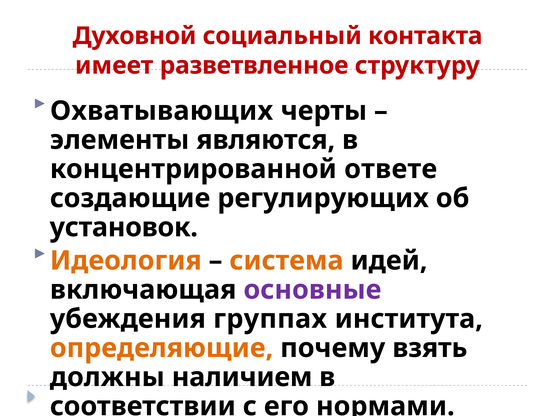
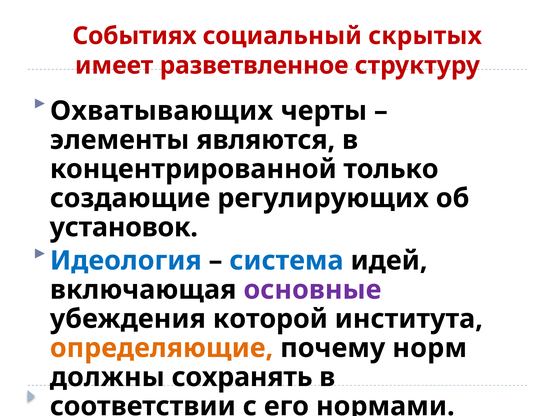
Духовной: Духовной -> Событиях (134, 36)
контакта: контакта -> скрытых (425, 36)
ответе: ответе -> только (391, 169)
Идеология colour: orange -> blue (126, 261)
система colour: orange -> blue (286, 261)
группах: группах -> которой (270, 319)
взять: взять -> норм (430, 348)
наличием: наличием -> сохранять (242, 377)
